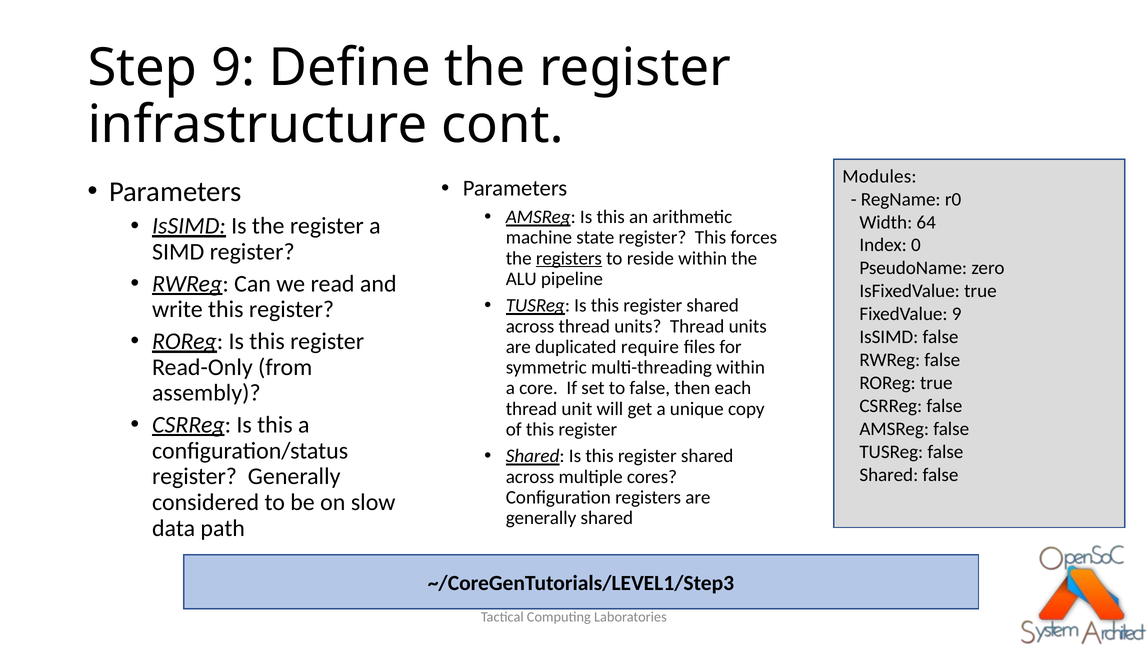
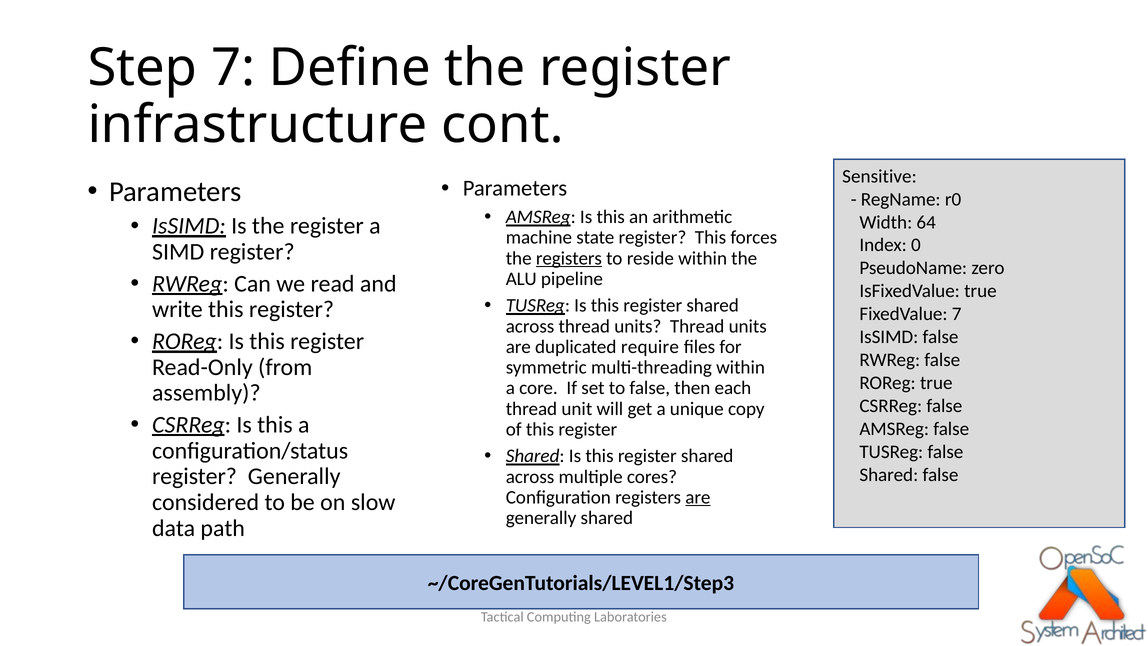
Step 9: 9 -> 7 (233, 68)
Modules: Modules -> Sensitive (879, 176)
FixedValue 9: 9 -> 7 (957, 314)
are underline: none -> present (698, 497)
